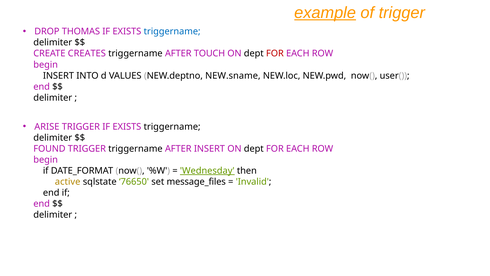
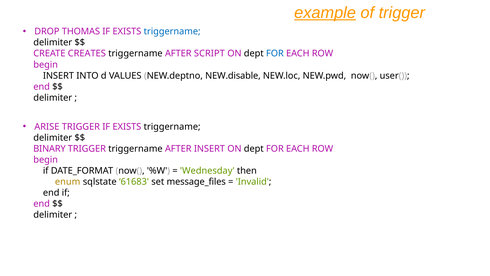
TOUCH: TOUCH -> SCRIPT (209, 54)
FOR colour: red -> blue (275, 54)
NEW.sname: NEW.sname -> NEW.disable (233, 76)
FOUND: FOUND -> BINARY (49, 149)
Wednesday underline: present -> none (207, 171)
active: active -> enum (68, 182)
76650: 76650 -> 61683 (134, 182)
